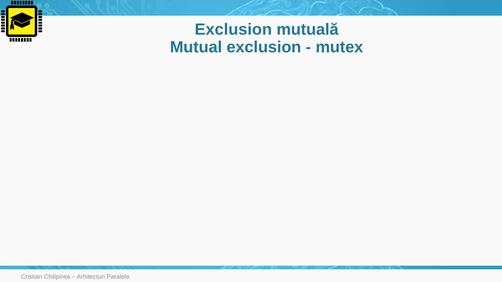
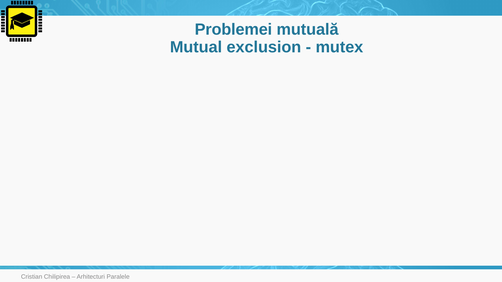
Exclusion: Exclusion -> Problemei (233, 30)
